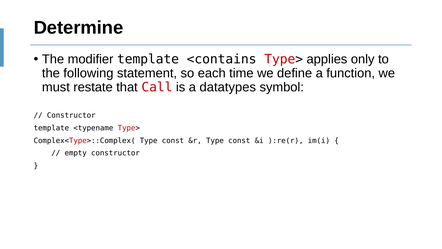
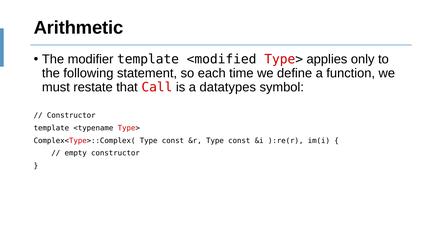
Determine: Determine -> Arithmetic (79, 28)
<contains: <contains -> <modified (222, 59)
